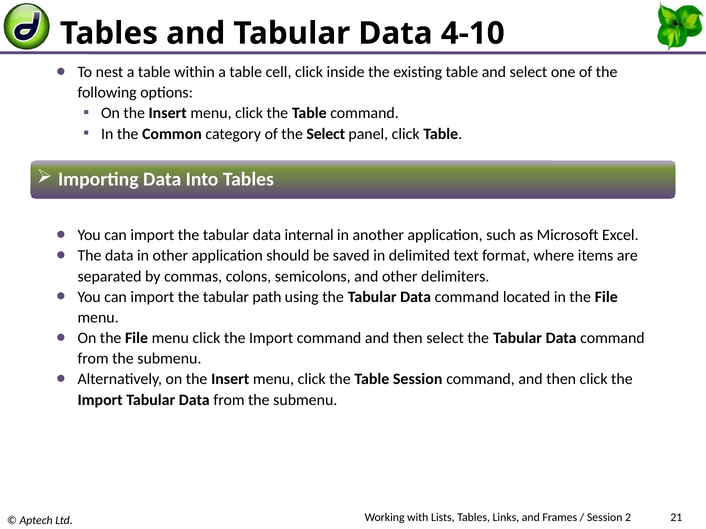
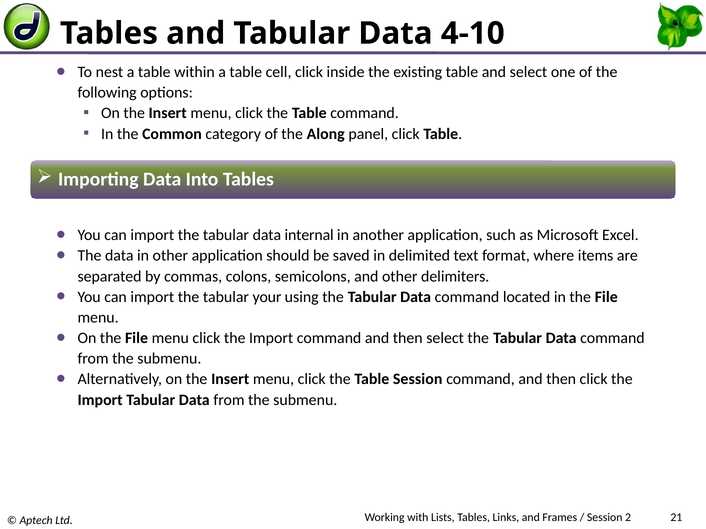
the Select: Select -> Along (326, 134)
path: path -> your (267, 297)
